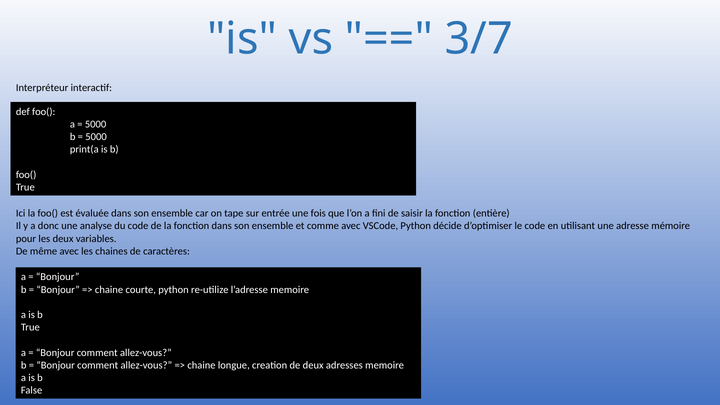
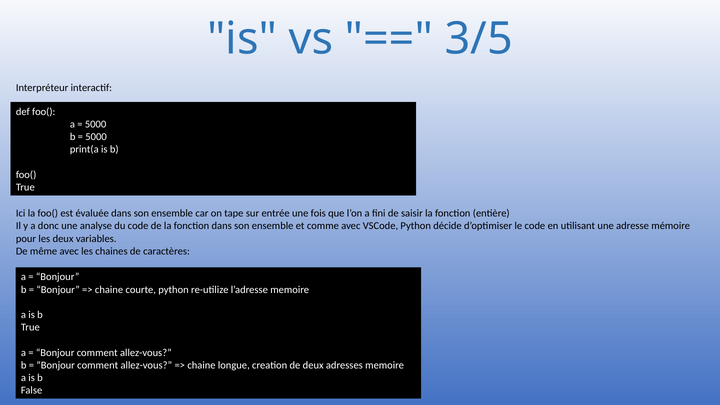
3/7: 3/7 -> 3/5 (479, 39)
